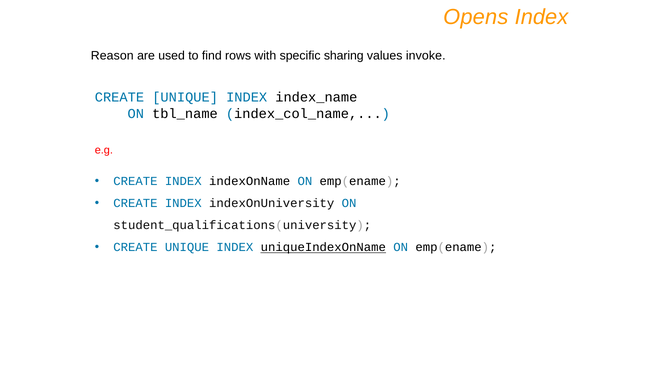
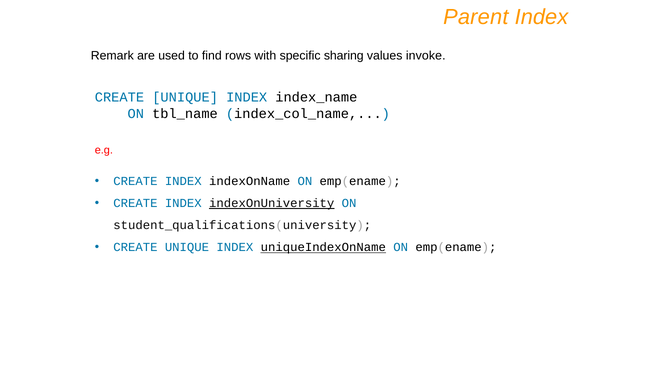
Opens: Opens -> Parent (476, 17)
Reason: Reason -> Remark (112, 56)
indexOnUniversity underline: none -> present (272, 203)
